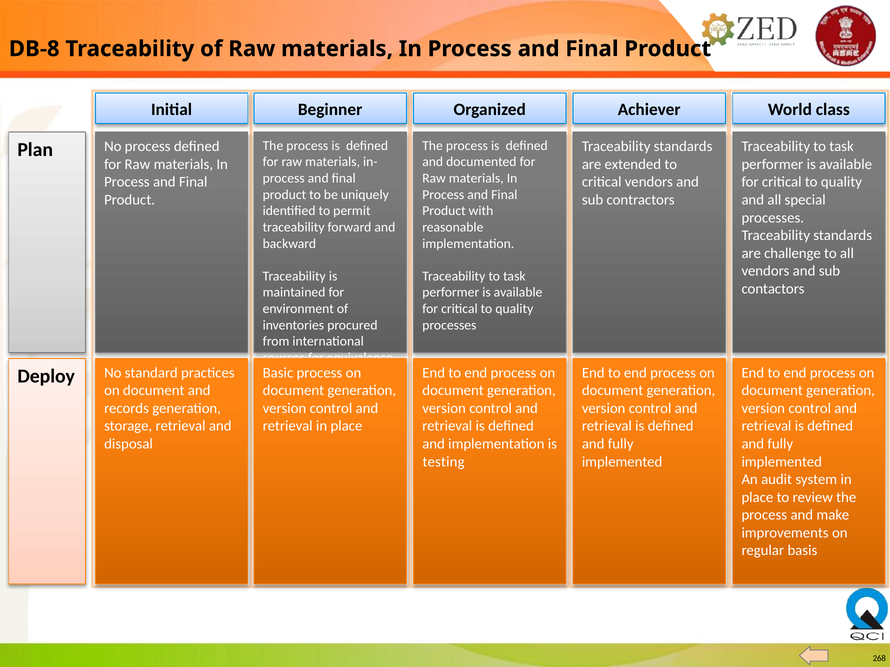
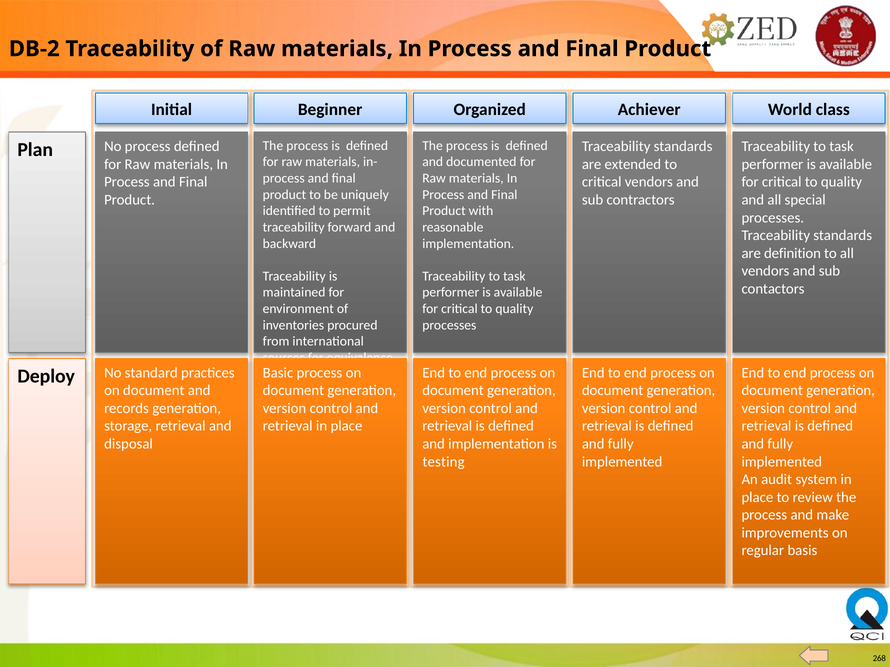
DB-8: DB-8 -> DB-2 (34, 49)
challenge: challenge -> definition (792, 253)
